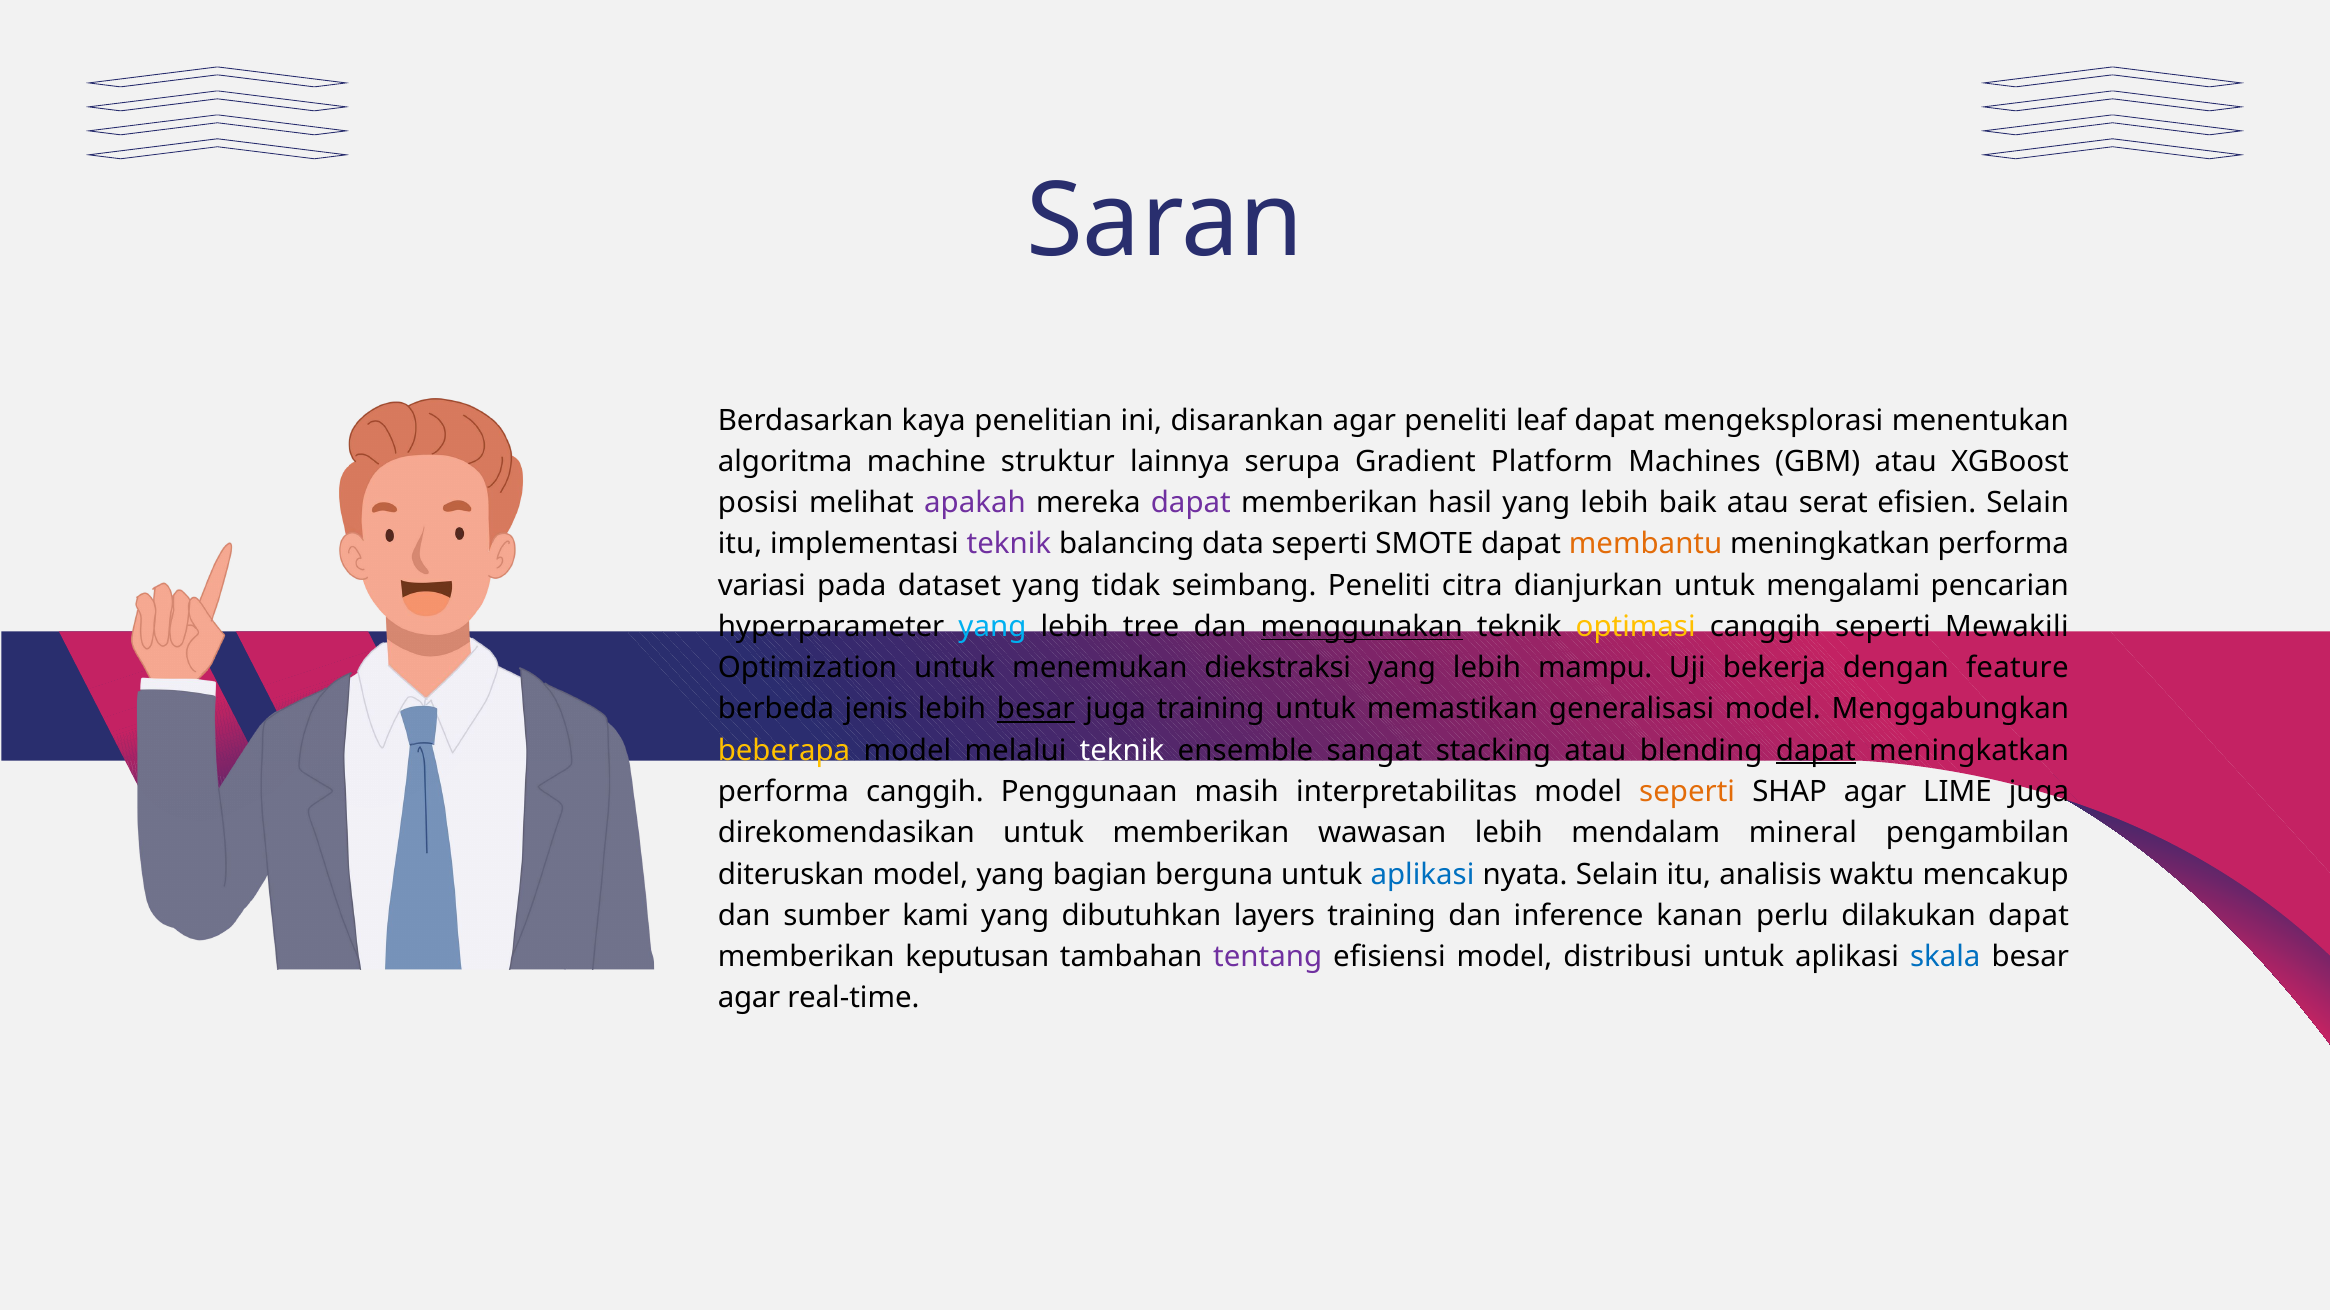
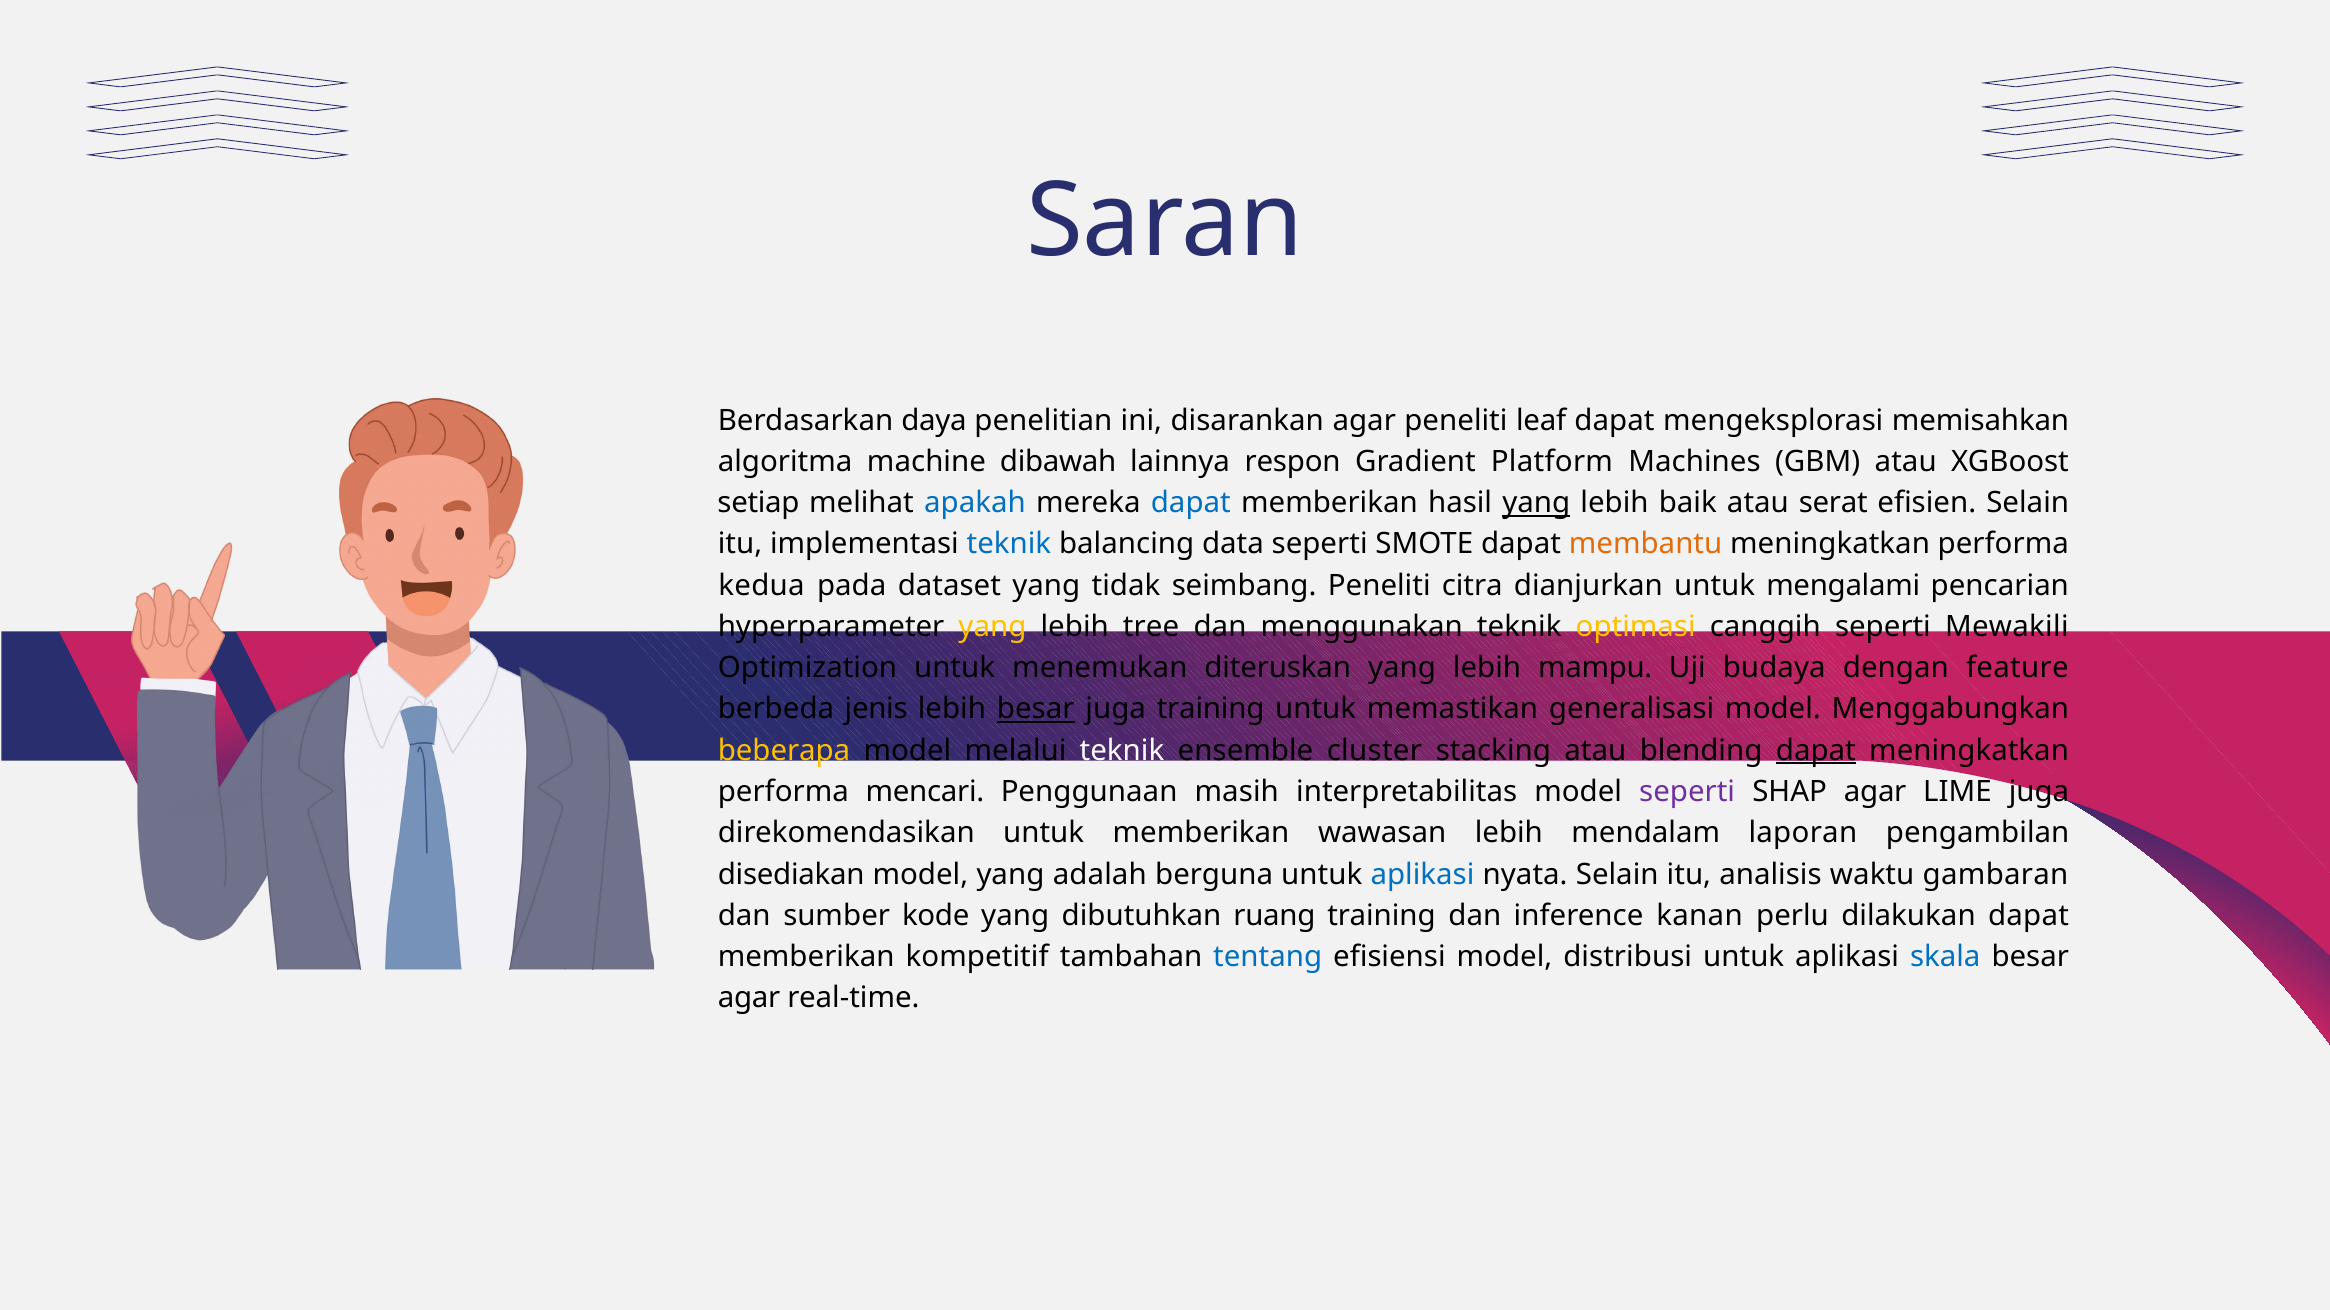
kaya: kaya -> daya (934, 421)
menentukan: menentukan -> memisahkan (1981, 421)
struktur: struktur -> dibawah (1058, 462)
serupa: serupa -> respon (1293, 462)
posisi: posisi -> setiap (758, 503)
apakah colour: purple -> blue (975, 503)
dapat colour: purple -> blue (1191, 503)
yang underline: none -> present (1536, 503)
teknik colour: purple -> blue (1009, 544)
variasi: variasi -> kedua (762, 586)
yang colour: light blue -> yellow (992, 627)
menggunakan underline: present -> none (1362, 627)
diekstraksi: diekstraksi -> diteruskan (1278, 668)
bekerja: bekerja -> budaya (1774, 668)
sangat: sangat -> cluster (1374, 751)
performa canggih: canggih -> mencari (925, 792)
seperti colour: orange -> purple (1687, 792)
mineral: mineral -> laporan (1803, 833)
diteruskan: diteruskan -> disediakan (791, 875)
bagian: bagian -> adalah (1100, 875)
mencakup: mencakup -> gambaran (1996, 875)
kami: kami -> kode (936, 916)
layers: layers -> ruang (1274, 916)
keputusan: keputusan -> kompetitif (977, 957)
tentang colour: purple -> blue (1268, 957)
